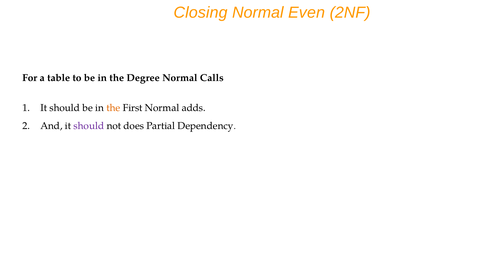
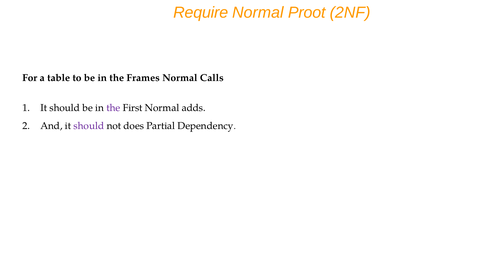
Closing: Closing -> Require (201, 12)
Even: Even -> Proot (307, 12)
Degree: Degree -> Frames (143, 78)
the colour: orange -> purple (113, 108)
